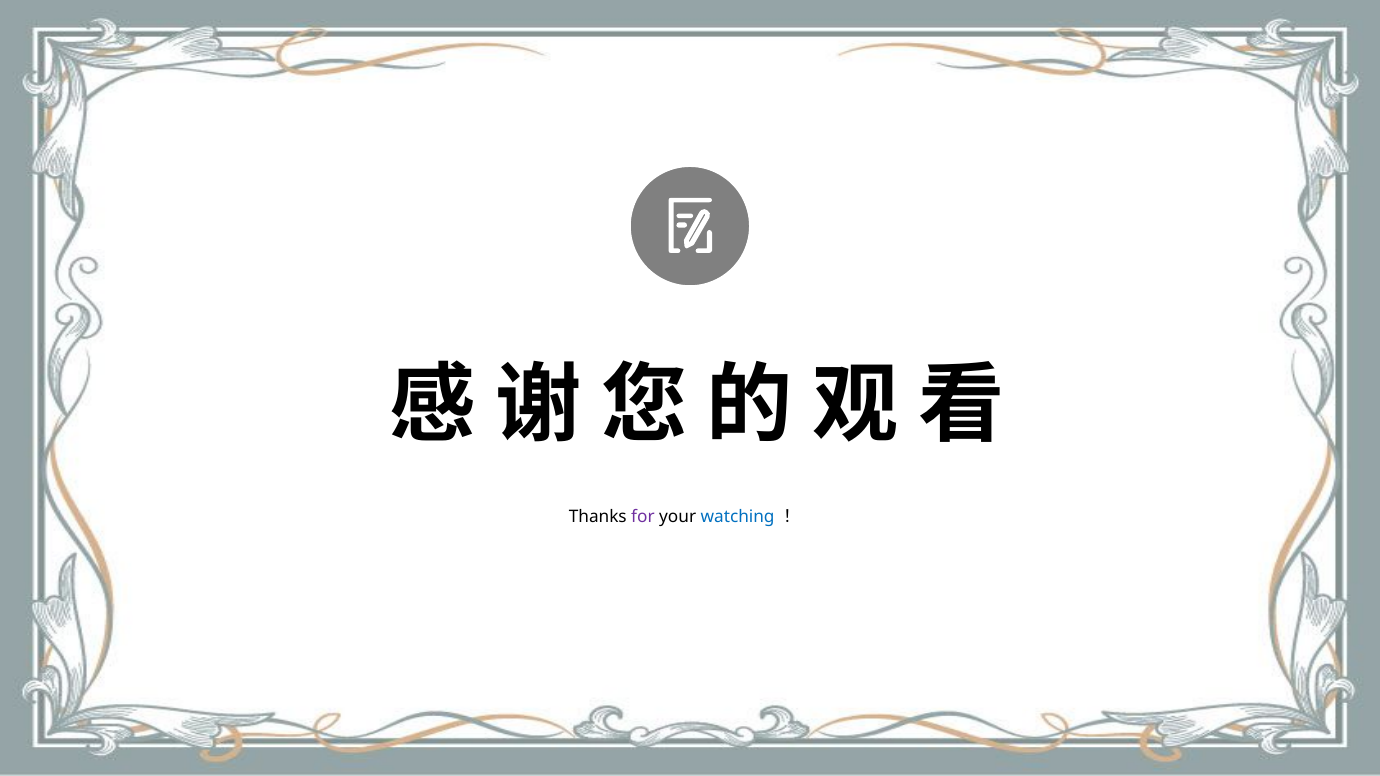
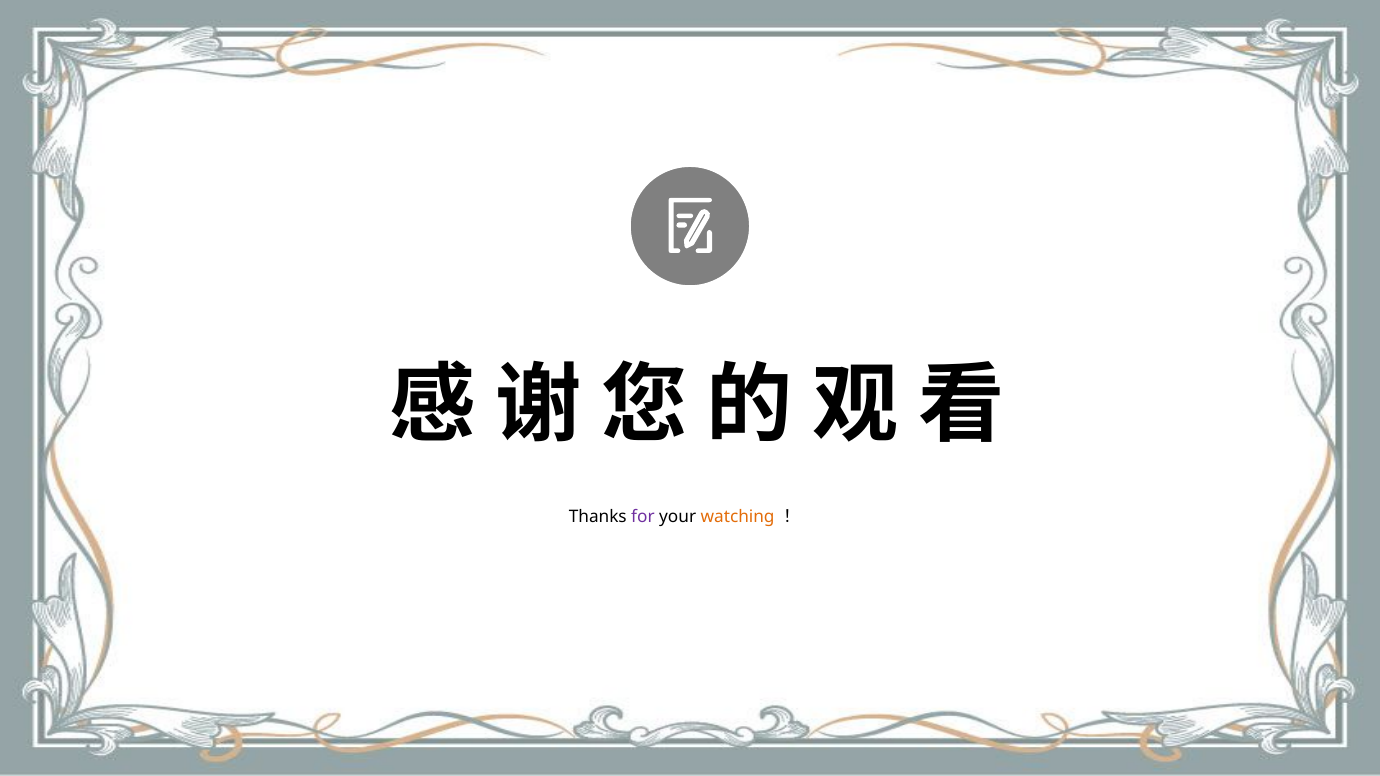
watching colour: blue -> orange (738, 517)
